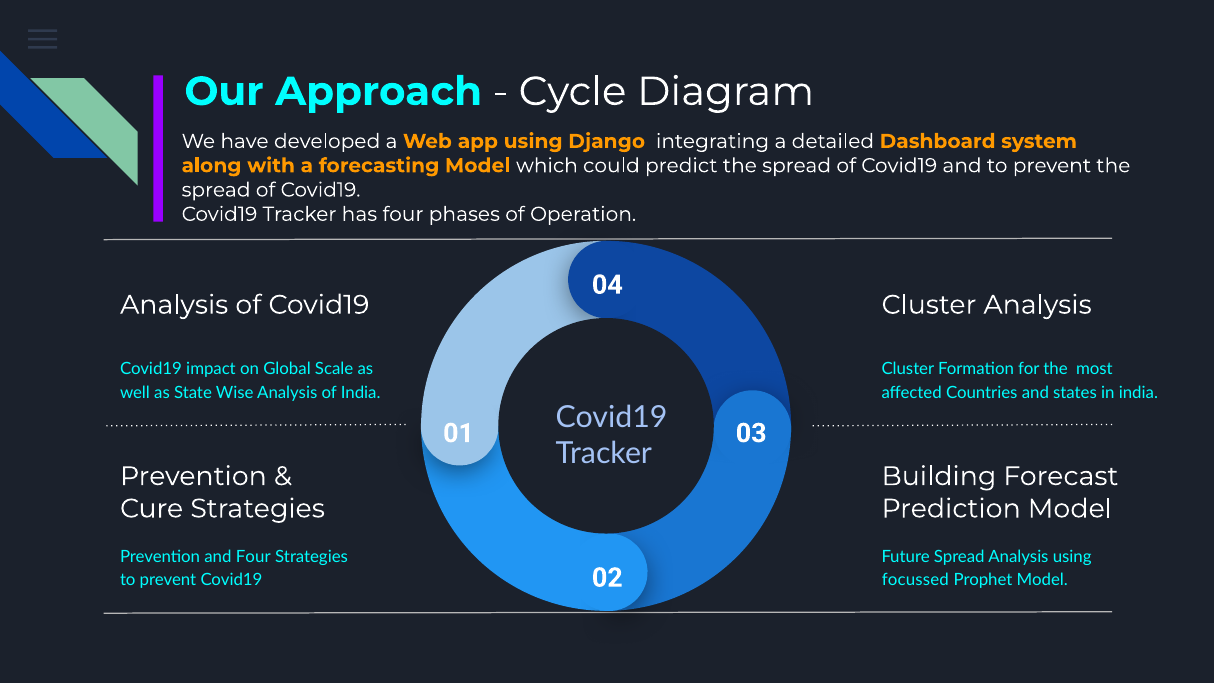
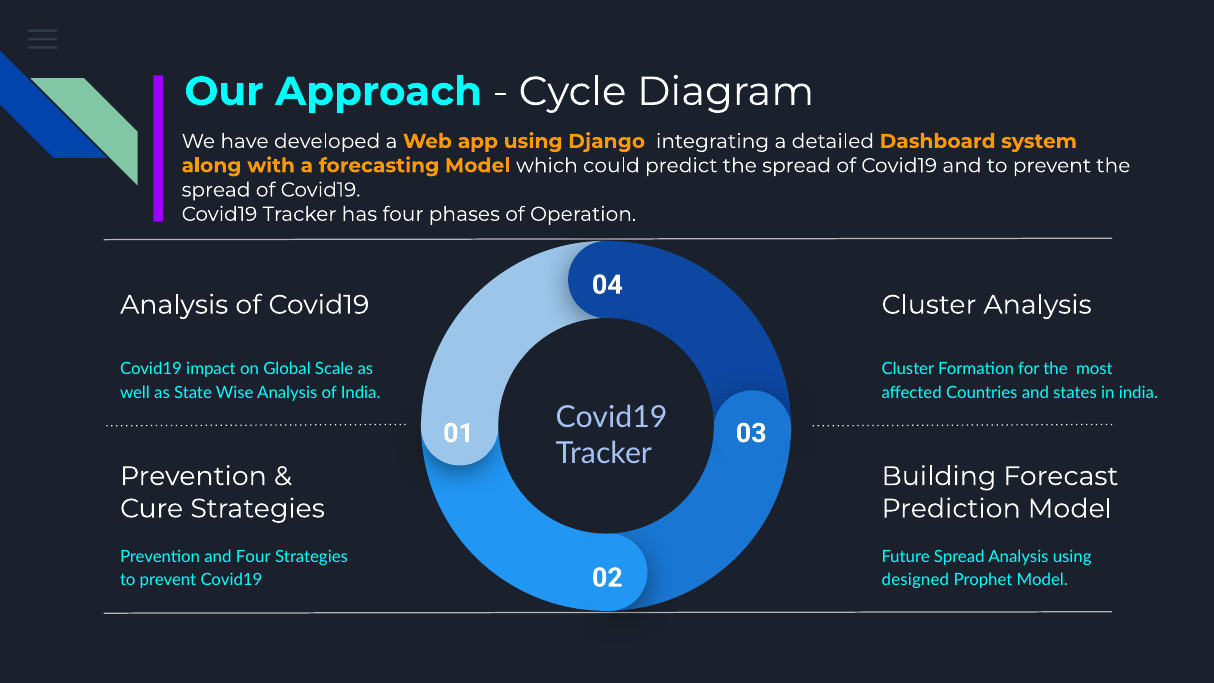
focussed: focussed -> designed (915, 580)
